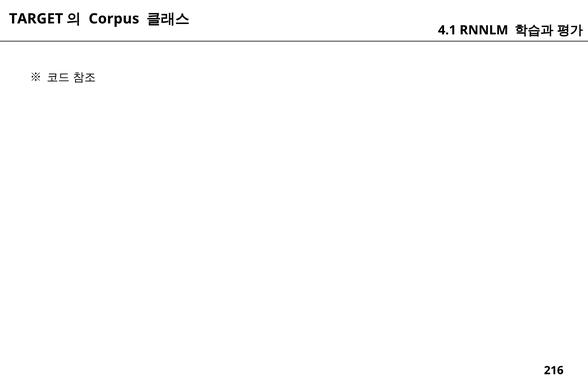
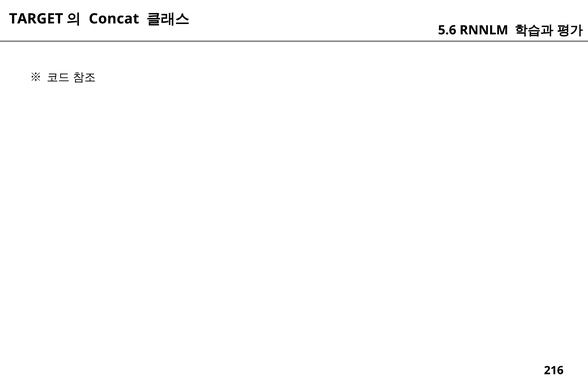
Corpus: Corpus -> Concat (114, 19)
4.1: 4.1 -> 5.6 (447, 30)
